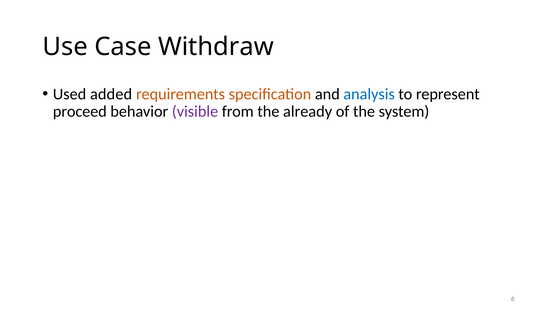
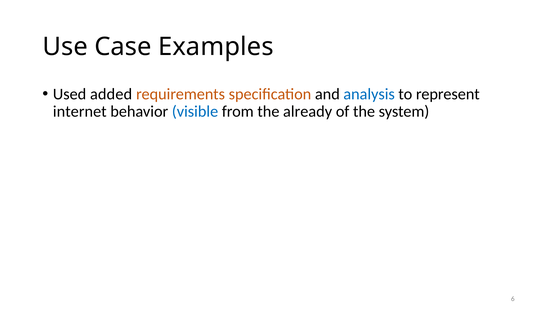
Withdraw: Withdraw -> Examples (216, 47)
proceed: proceed -> internet (80, 112)
visible colour: purple -> blue (195, 112)
